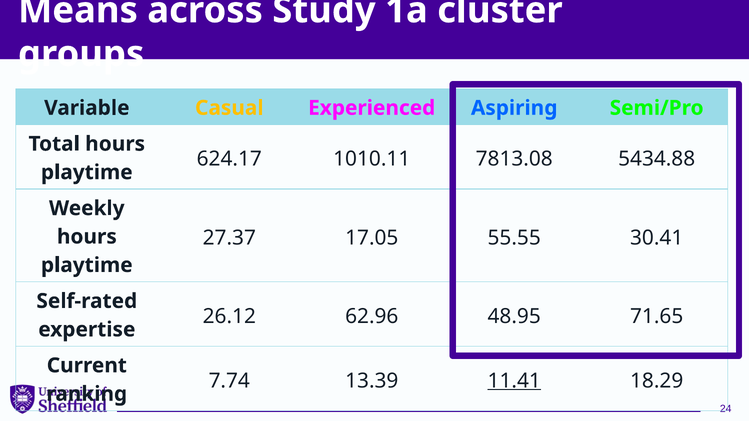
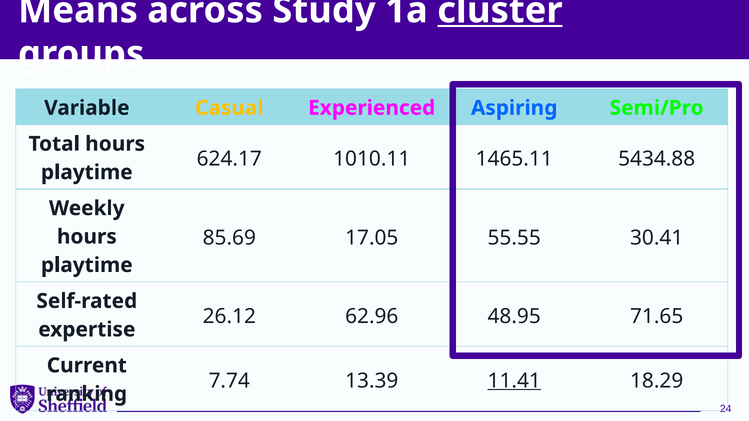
cluster underline: none -> present (500, 10)
7813.08: 7813.08 -> 1465.11 (514, 159)
27.37: 27.37 -> 85.69 (229, 238)
